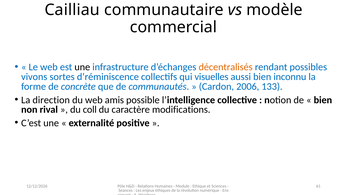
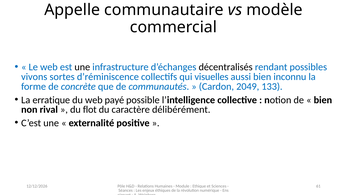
Cailliau: Cailliau -> Appelle (72, 10)
décentralisés colour: orange -> black (226, 67)
2006: 2006 -> 2049 (248, 87)
direction: direction -> erratique (51, 100)
amis: amis -> payé (114, 100)
coll: coll -> flot (90, 110)
modifications: modifications -> délibérément (181, 110)
